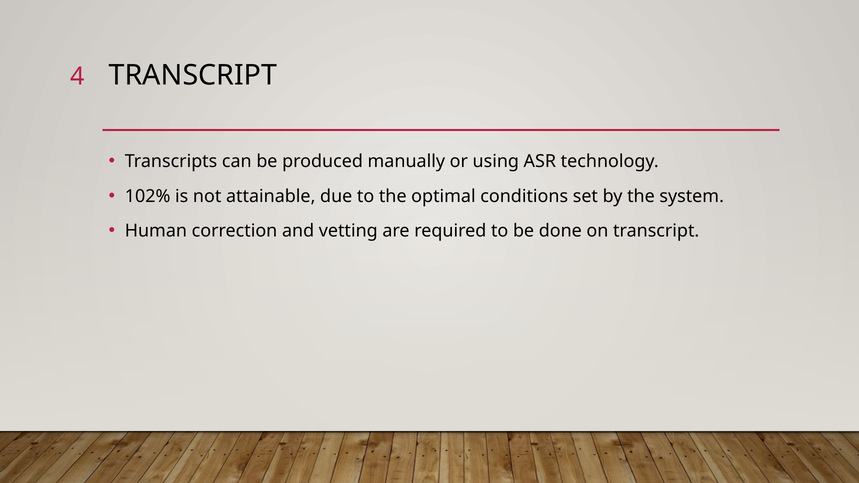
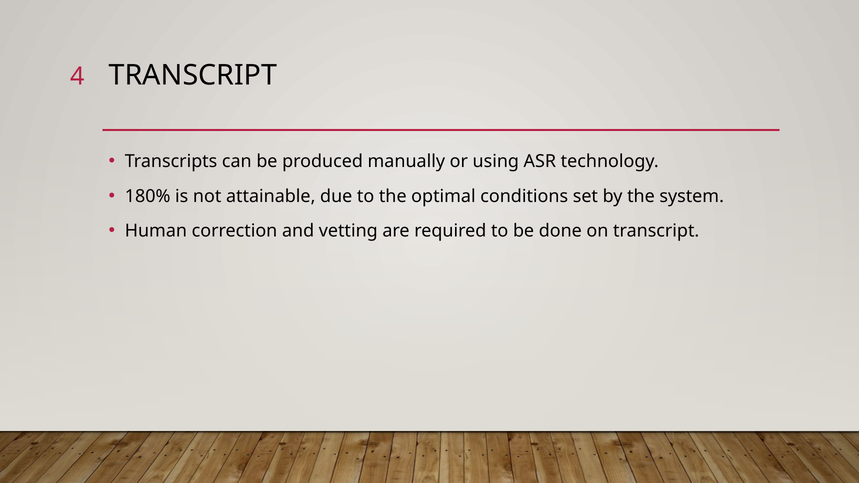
102%: 102% -> 180% (148, 196)
